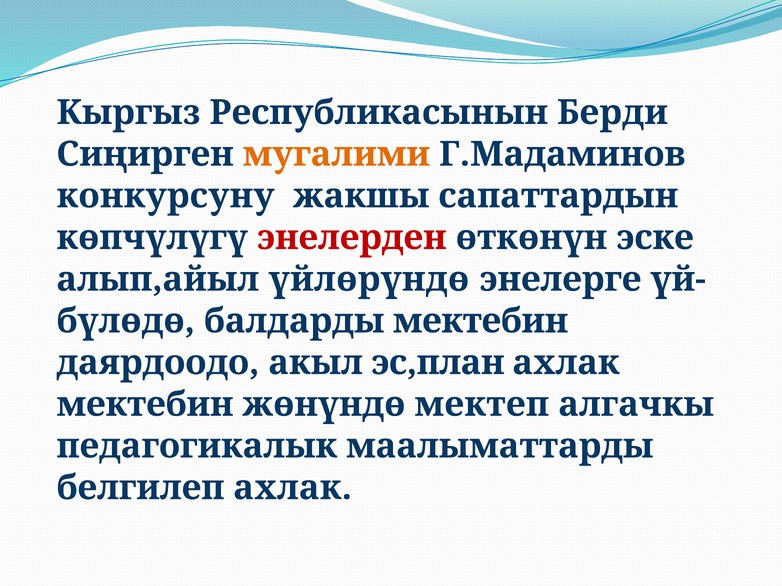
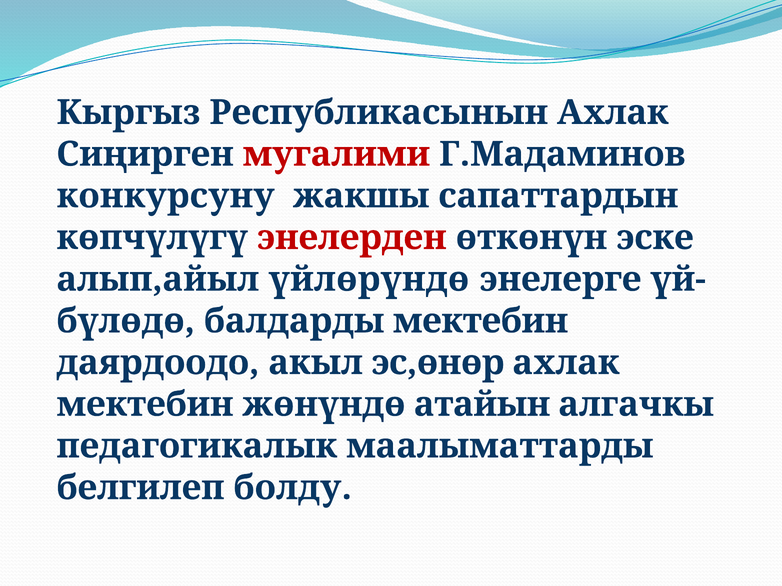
Республикасынын Берди: Берди -> Ахлак (613, 113)
мугалими colour: orange -> red (336, 154)
эс,план: эс,план -> эс,өнөр (438, 363)
мектеп: мектеп -> атайын (482, 405)
белгилеп ахлак: ахлак -> болду (293, 488)
